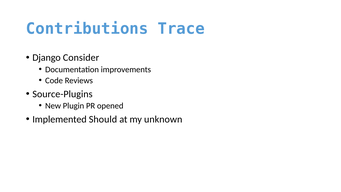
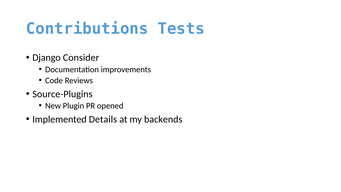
Trace: Trace -> Tests (181, 29)
Should: Should -> Details (103, 119)
unknown: unknown -> backends (163, 119)
